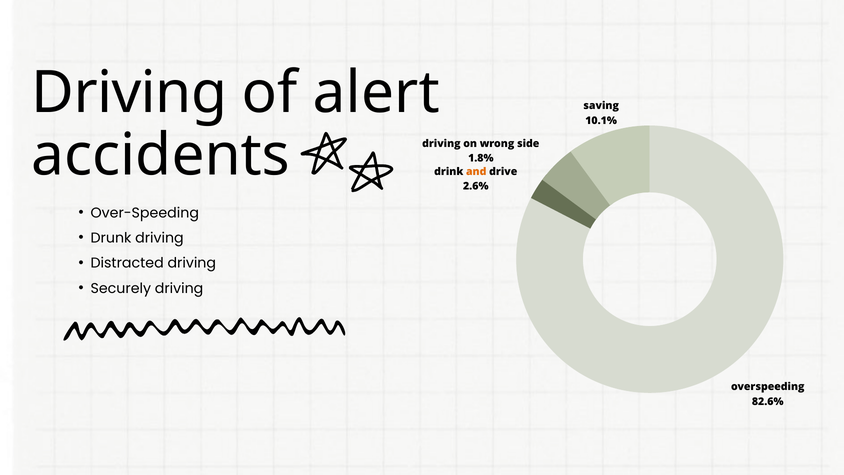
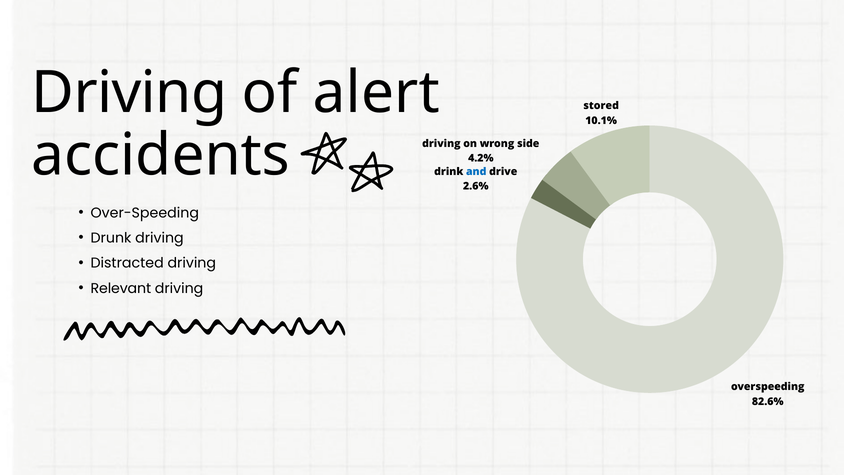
saving: saving -> stored (601, 106)
1.8%: 1.8% -> 4.2% (481, 158)
and colour: orange -> blue (476, 172)
Securely: Securely -> Relevant (121, 288)
